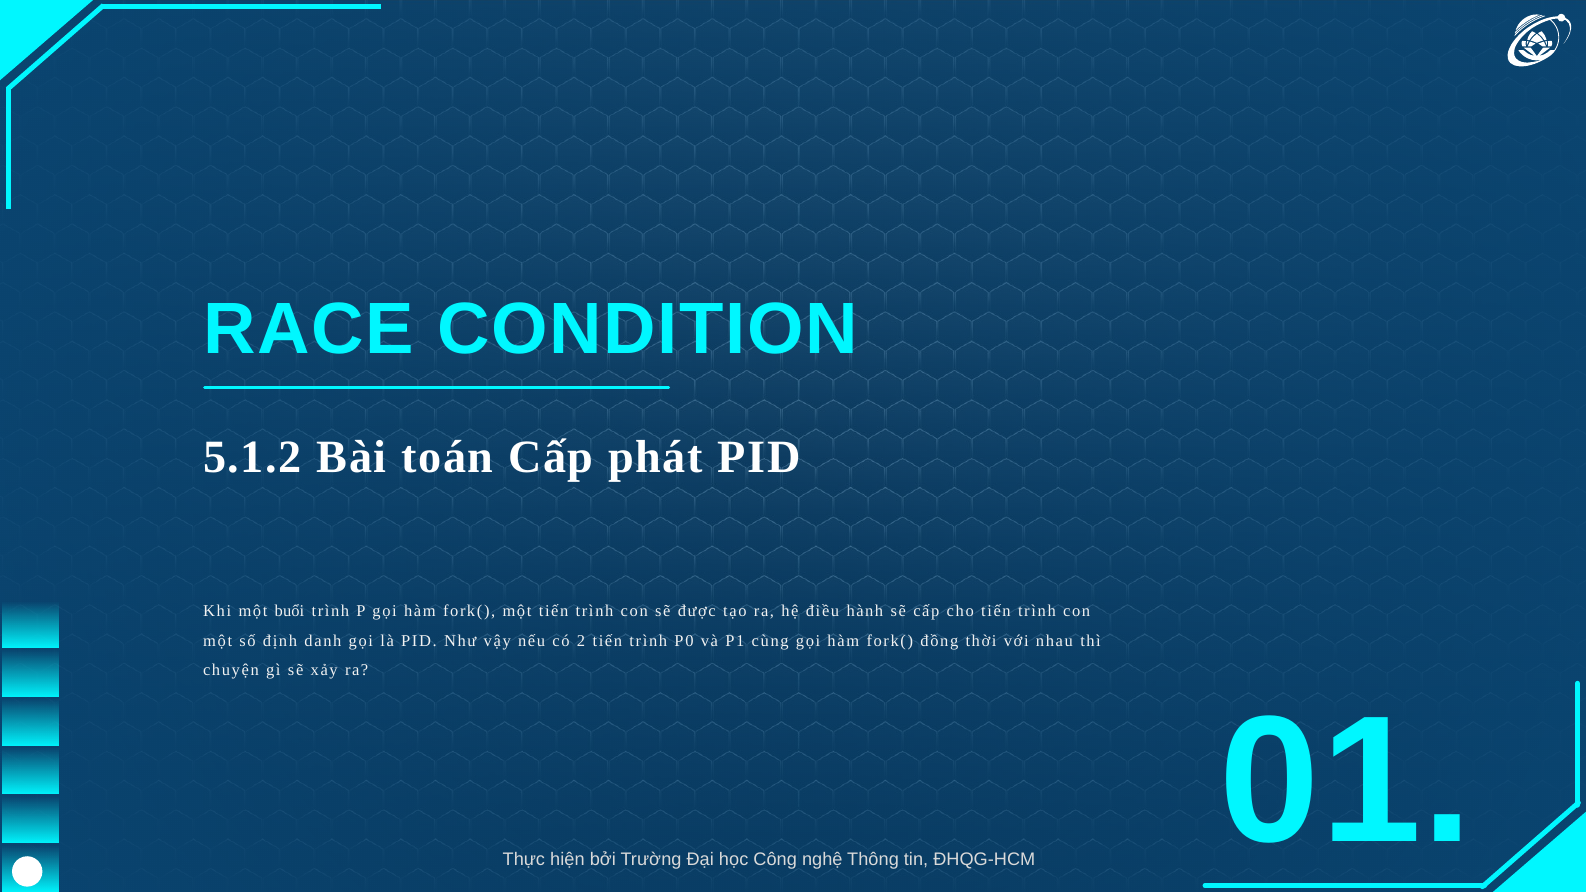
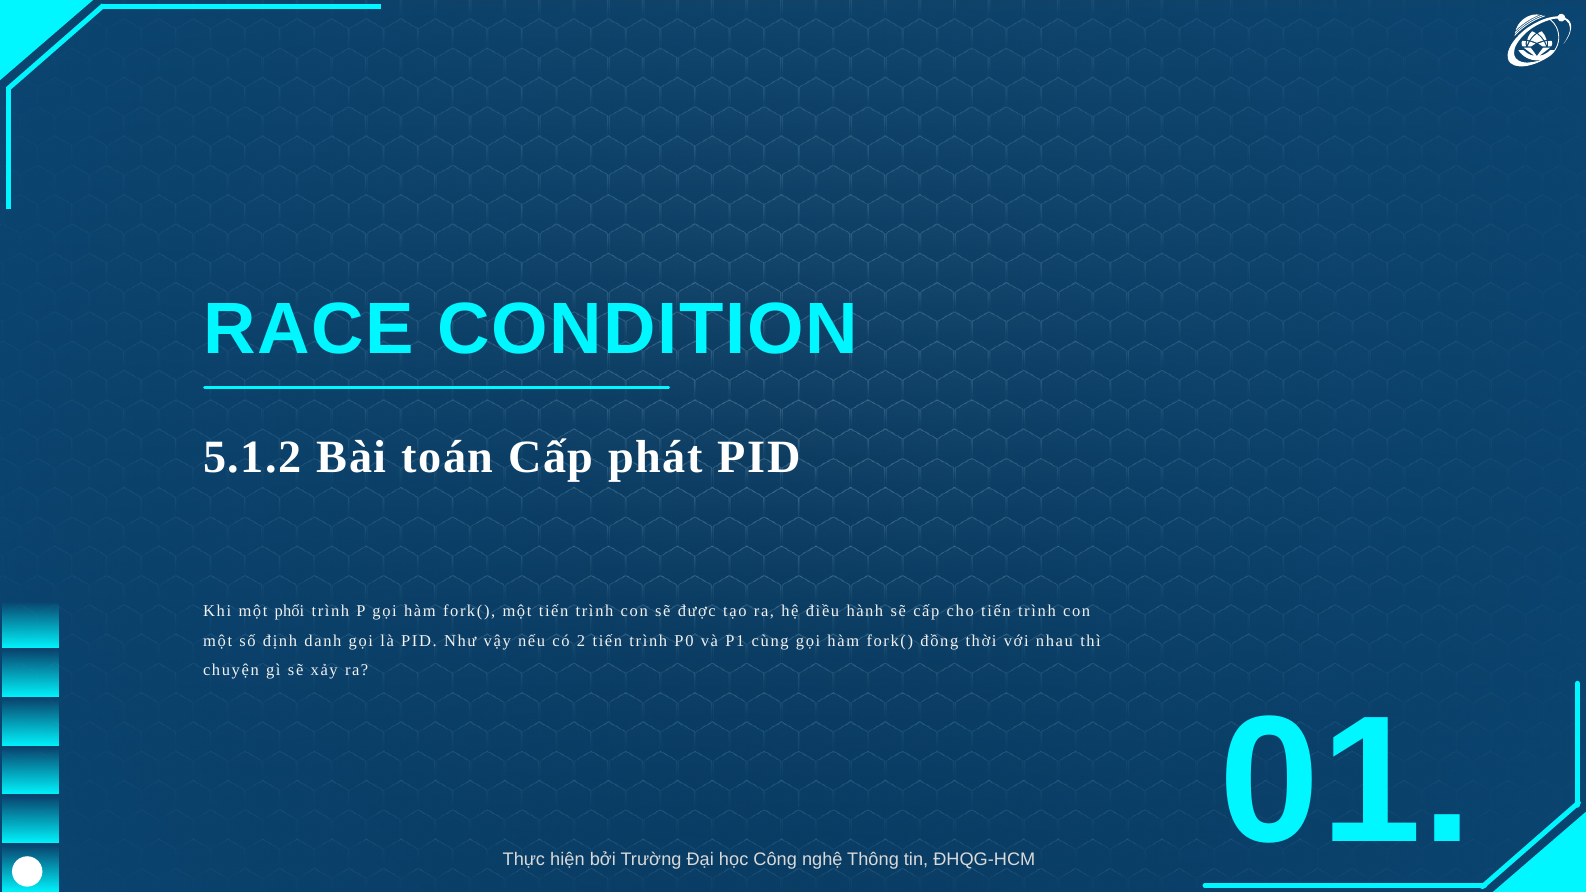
buổi: buổi -> phối (290, 611)
